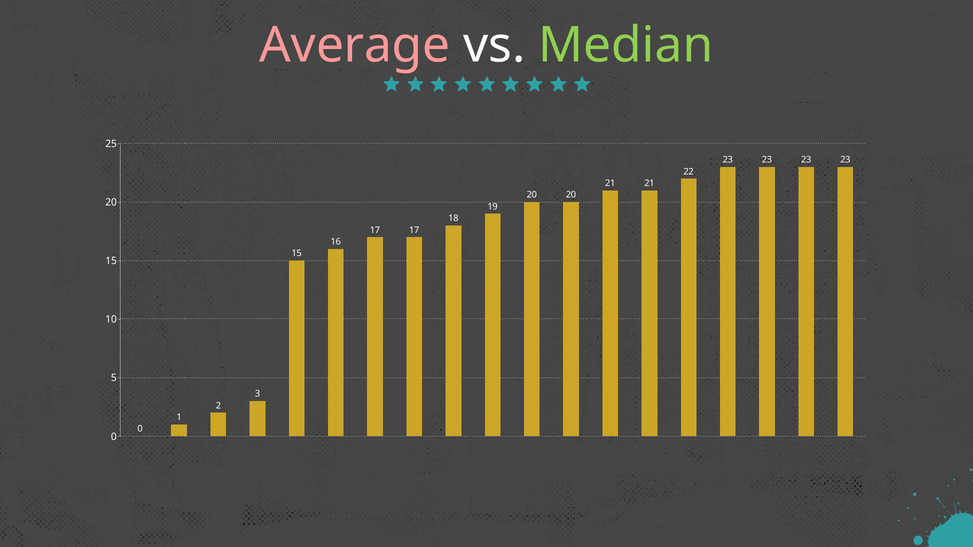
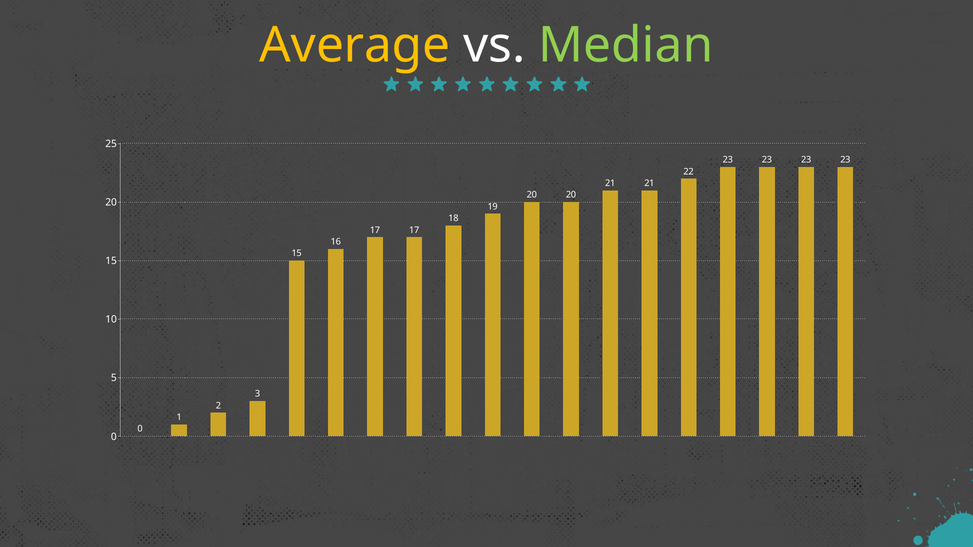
Average colour: pink -> yellow (355, 46)
